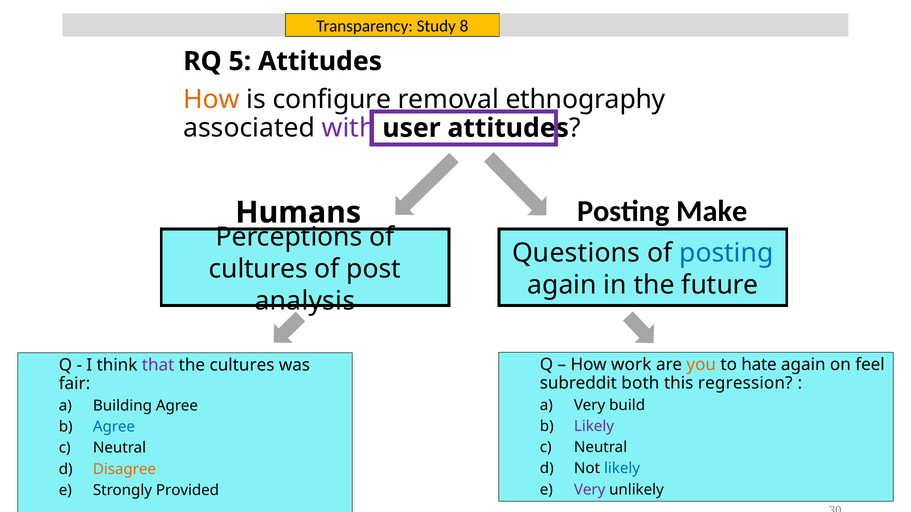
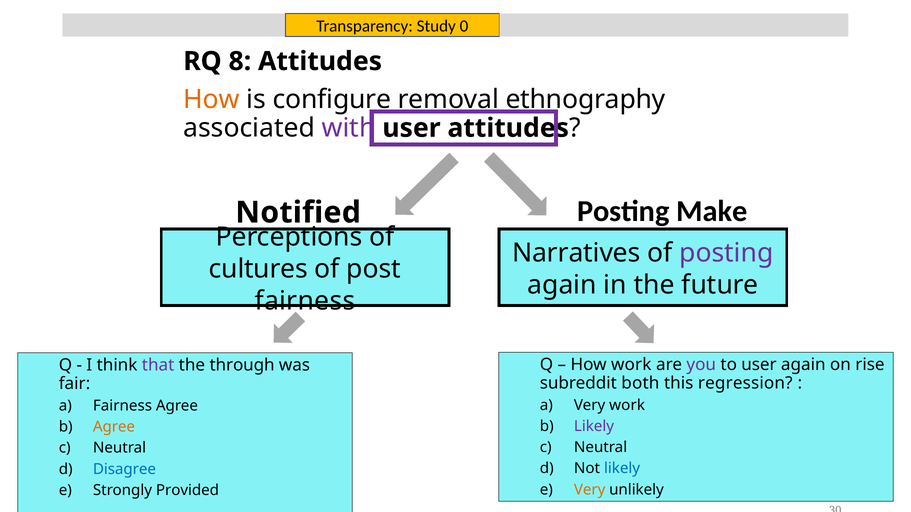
8: 8 -> 0 (464, 26)
5: 5 -> 8 (240, 61)
Humans: Humans -> Notified (298, 213)
Questions: Questions -> Narratives (576, 253)
posting colour: blue -> purple (726, 253)
analysis: analysis -> fairness (305, 301)
you colour: orange -> purple (701, 365)
to hate: hate -> user (759, 365)
feel: feel -> rise (870, 365)
the cultures: cultures -> through (242, 365)
Very build: build -> work (627, 406)
Building: Building -> Fairness (123, 406)
Agree colour: blue -> orange (114, 427)
Disagree colour: orange -> blue (124, 469)
Very colour: purple -> orange (590, 490)
